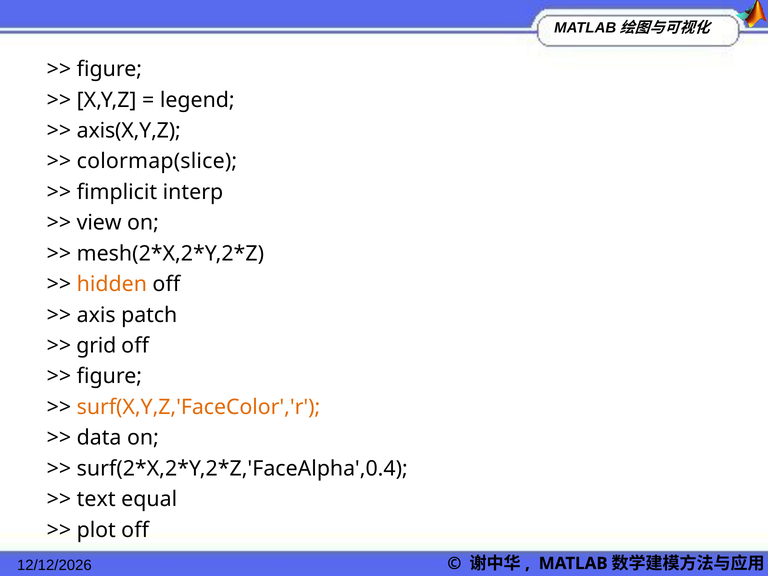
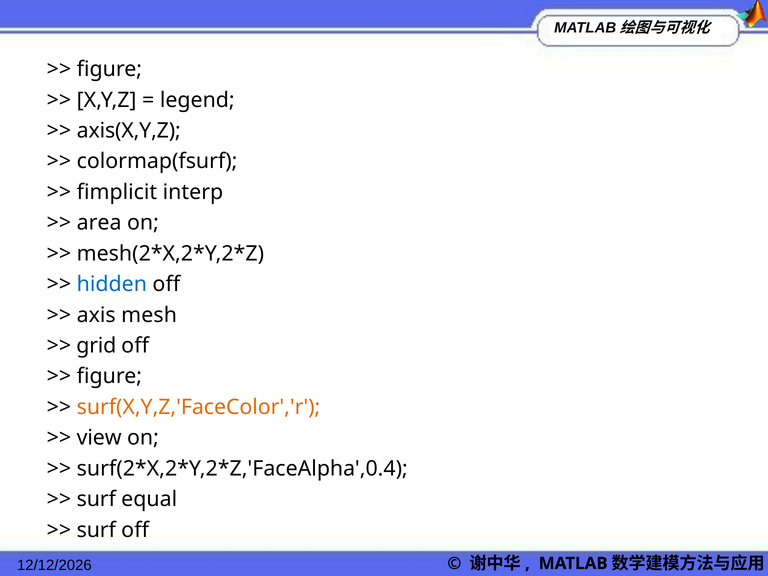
colormap(slice: colormap(slice -> colormap(fsurf (157, 161)
view: view -> area (99, 223)
hidden colour: orange -> blue (112, 284)
patch: patch -> mesh (149, 315)
data: data -> view (99, 438)
text: text -> surf (96, 499)
plot: plot -> surf (96, 530)
